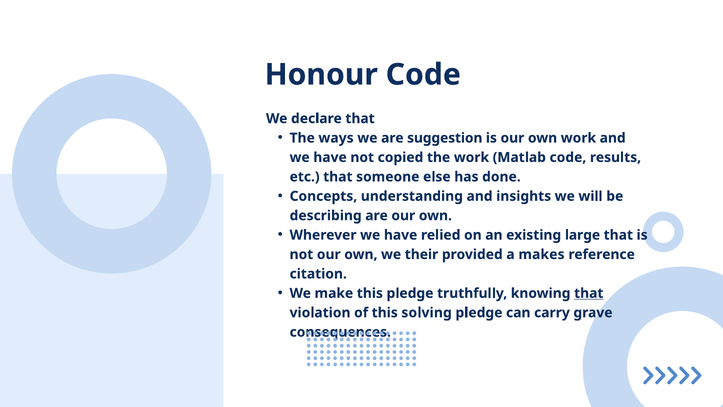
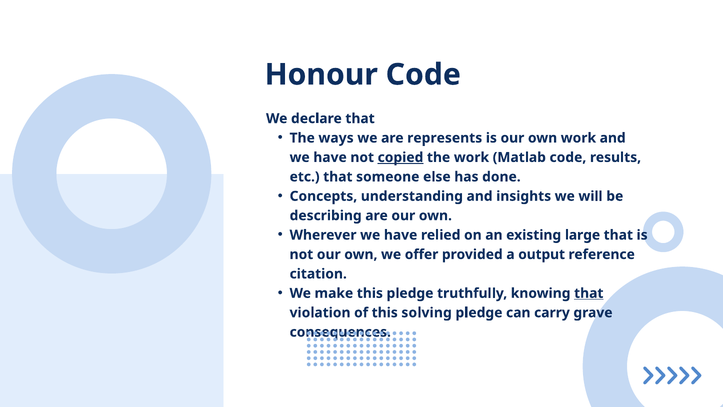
suggestion: suggestion -> represents (445, 138)
copied underline: none -> present (400, 157)
their: their -> offer (422, 254)
makes: makes -> output (542, 254)
